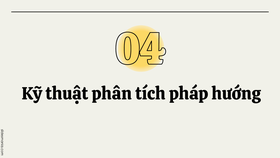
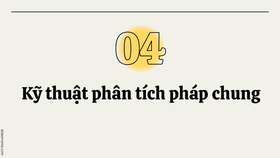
hướng: hướng -> chung (236, 93)
